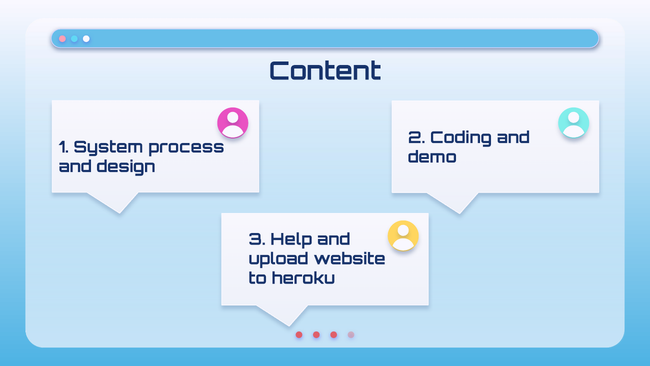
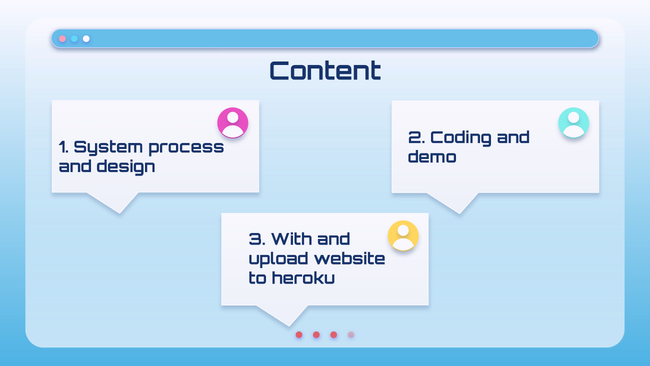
Help: Help -> With (291, 239)
